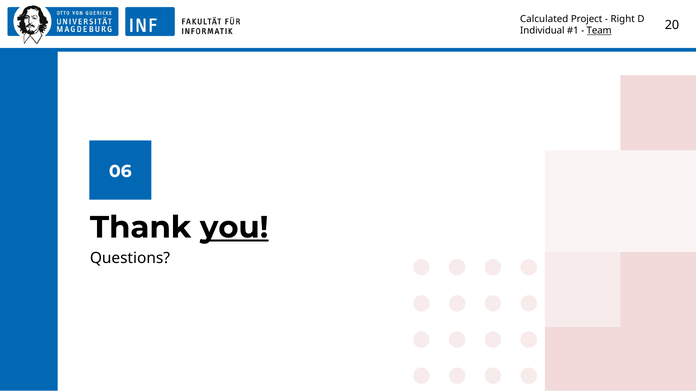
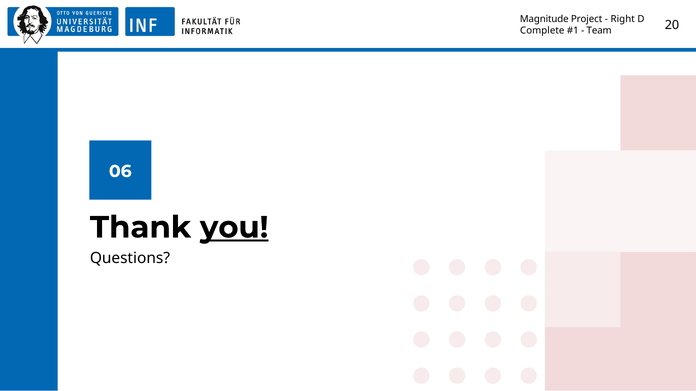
Calculated: Calculated -> Magnitude (544, 19)
Individual: Individual -> Complete (542, 31)
Team underline: present -> none (599, 31)
